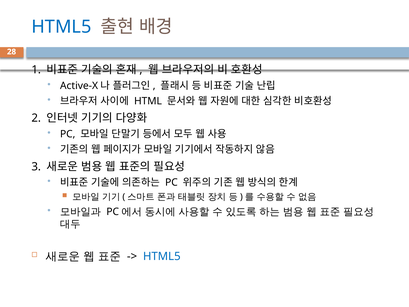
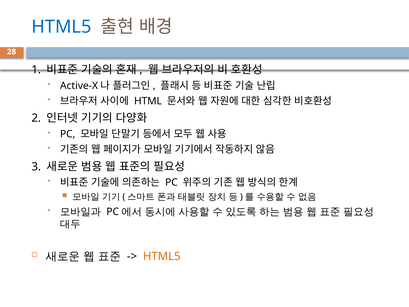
HTML5 colour: blue -> orange (162, 256)
